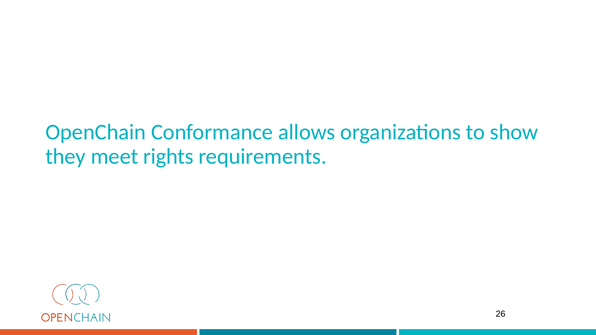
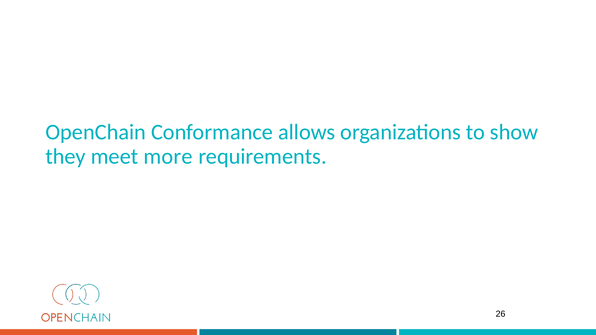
rights: rights -> more (168, 157)
